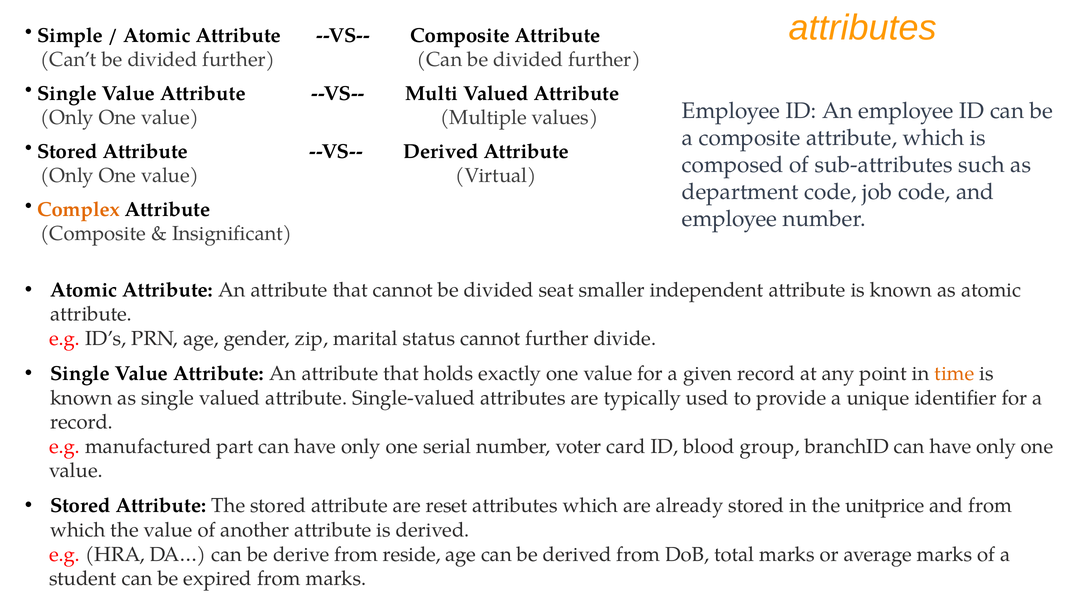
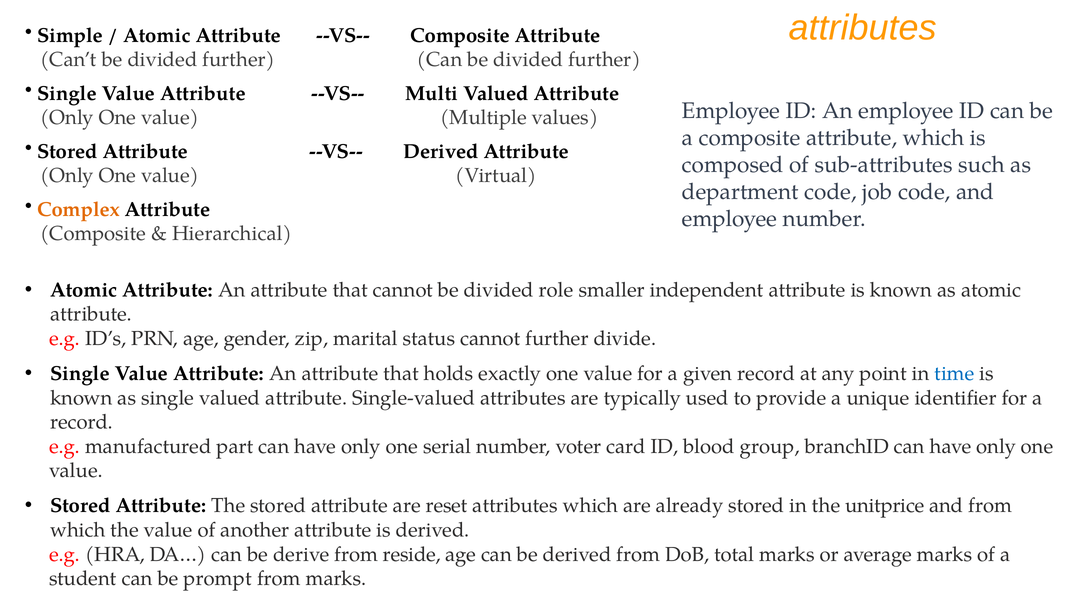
Insignificant: Insignificant -> Hierarchical (232, 234)
seat: seat -> role (556, 290)
time colour: orange -> blue (954, 374)
expired: expired -> prompt (218, 579)
